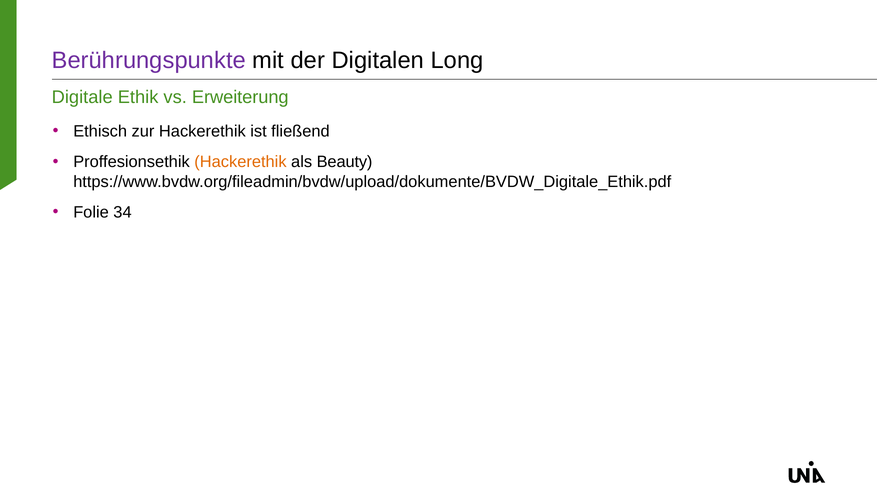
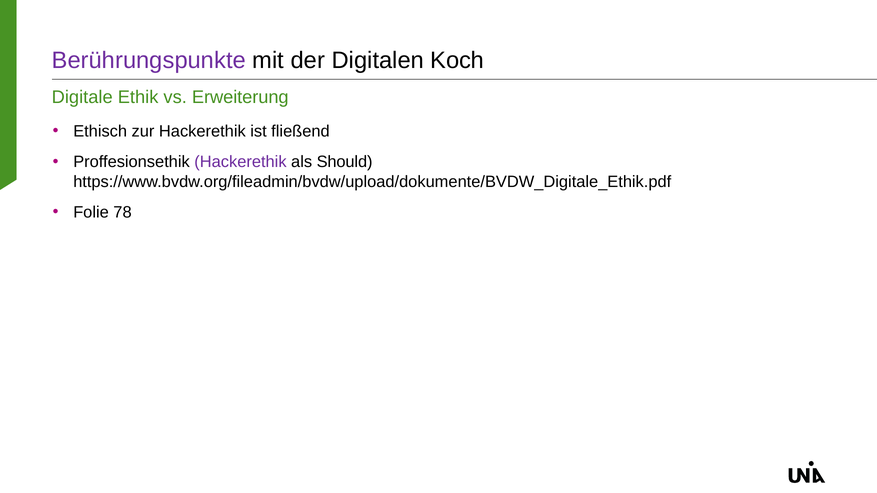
Long: Long -> Koch (457, 60)
Hackerethik colour: orange -> purple (240, 162)
Beauty: Beauty -> Should (345, 162)
34: 34 -> 78 (122, 213)
